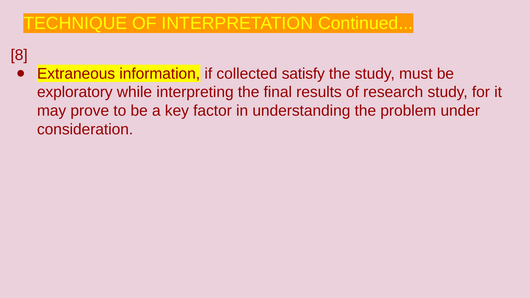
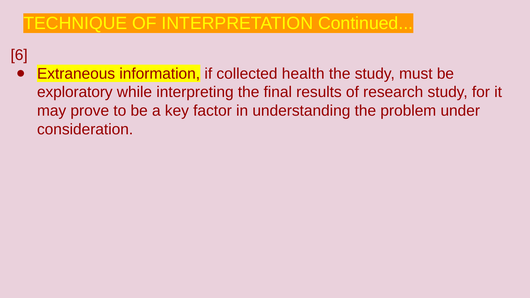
8: 8 -> 6 (19, 55)
satisfy: satisfy -> health (303, 74)
